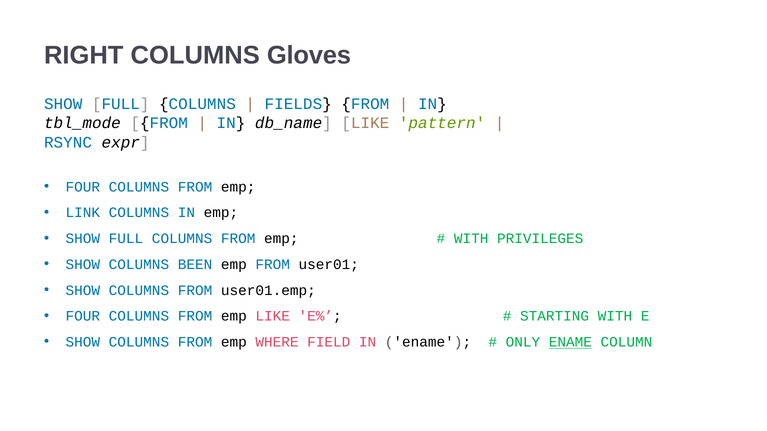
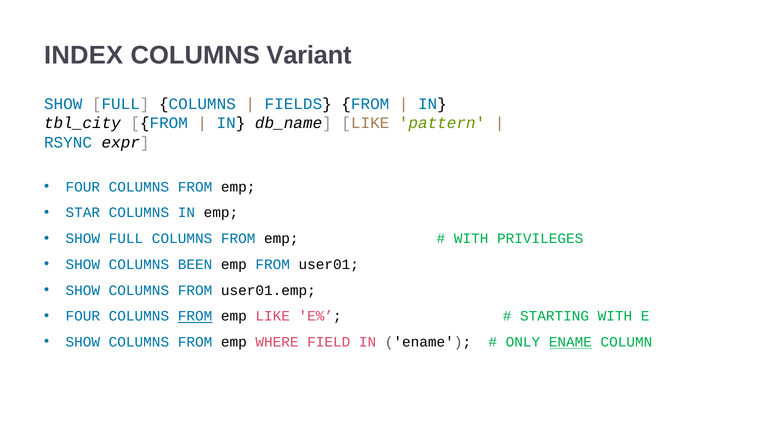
RIGHT: RIGHT -> INDEX (84, 55)
Gloves: Gloves -> Variant (309, 55)
tbl_mode: tbl_mode -> tbl_city (82, 123)
LINK: LINK -> STAR (83, 213)
FROM underline: none -> present (195, 316)
